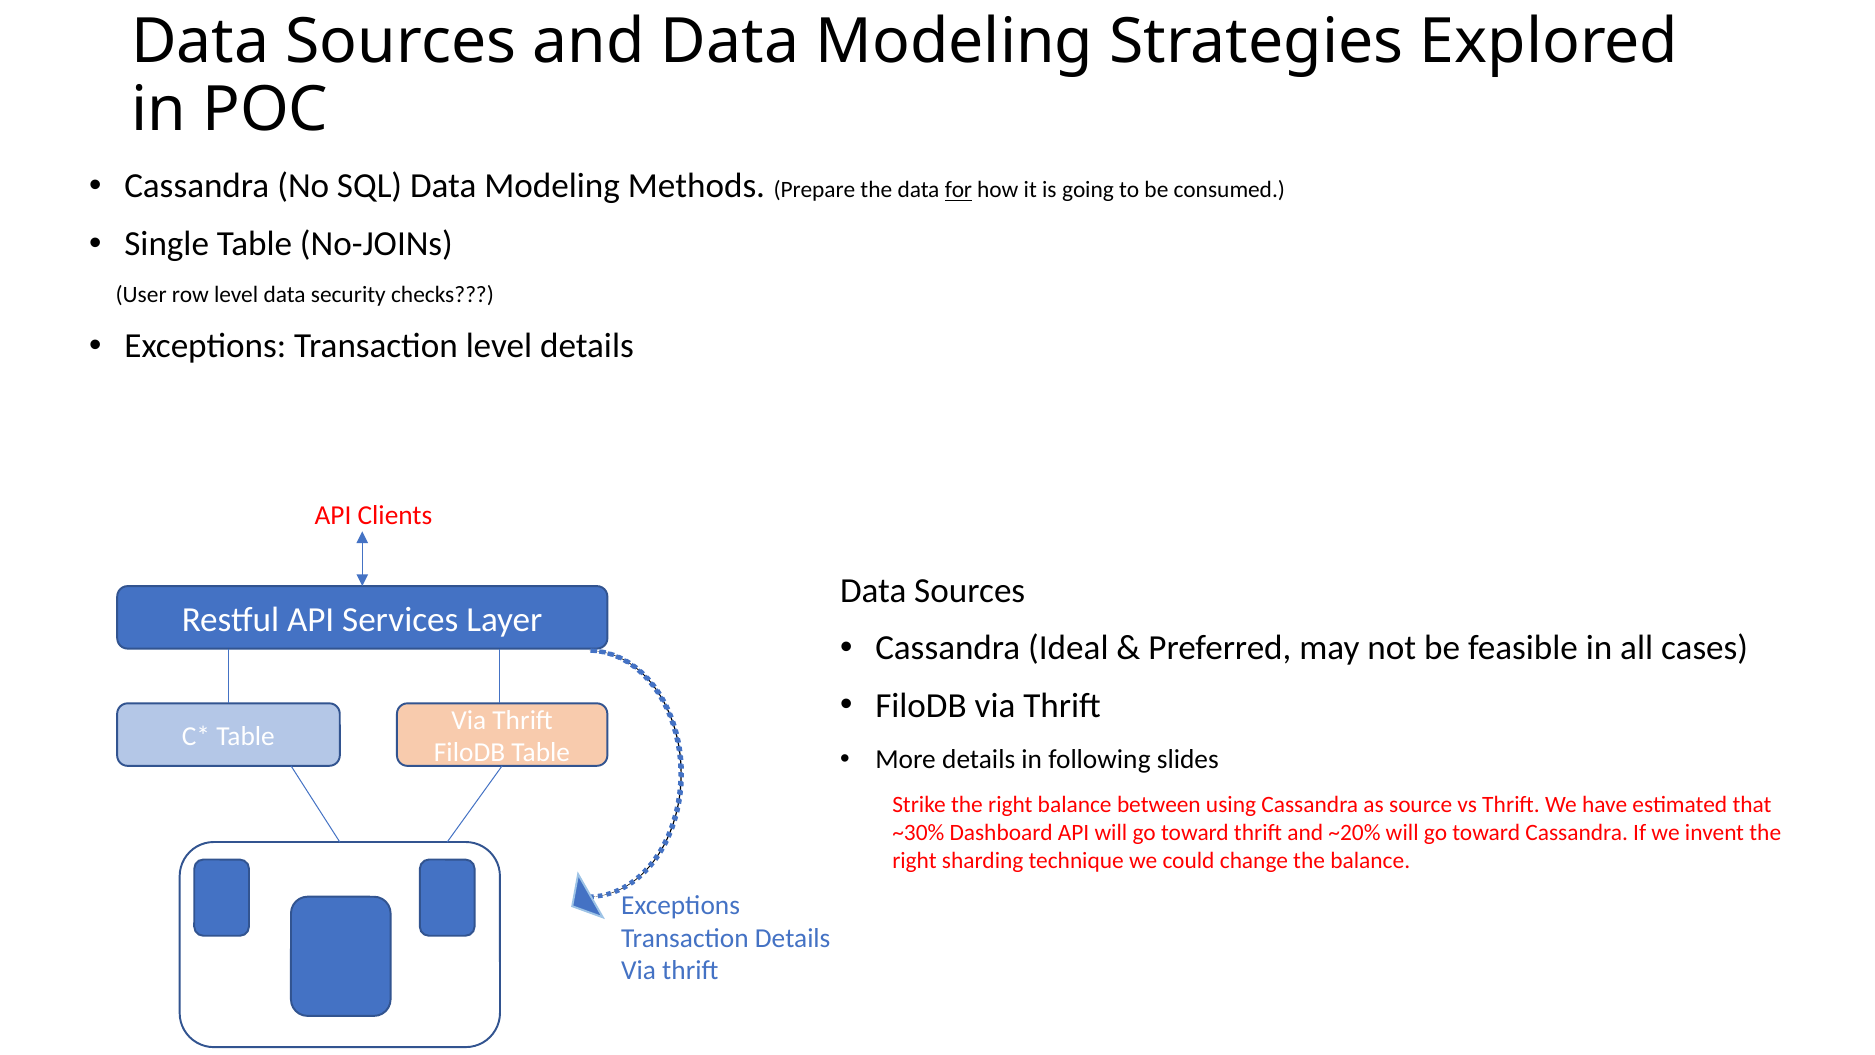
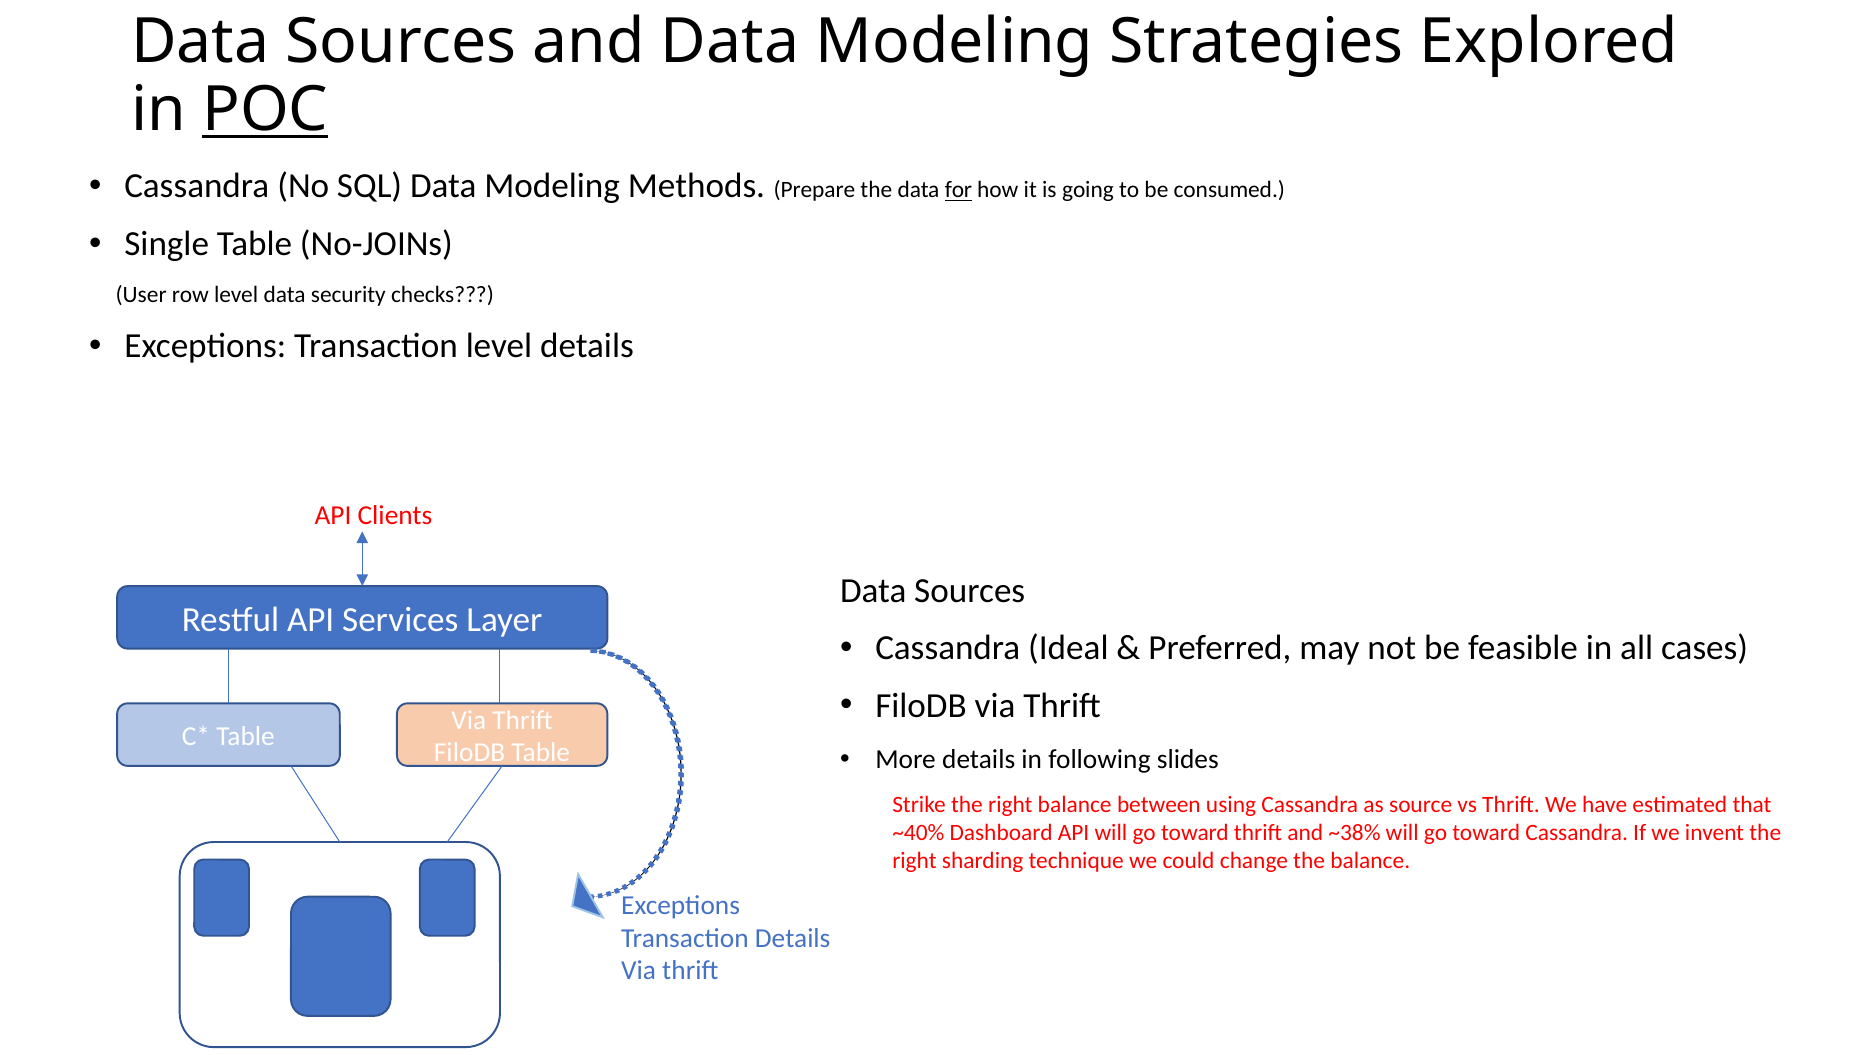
POC underline: none -> present (265, 110)
~30%: ~30% -> ~40% (918, 832)
~20%: ~20% -> ~38% (1354, 832)
